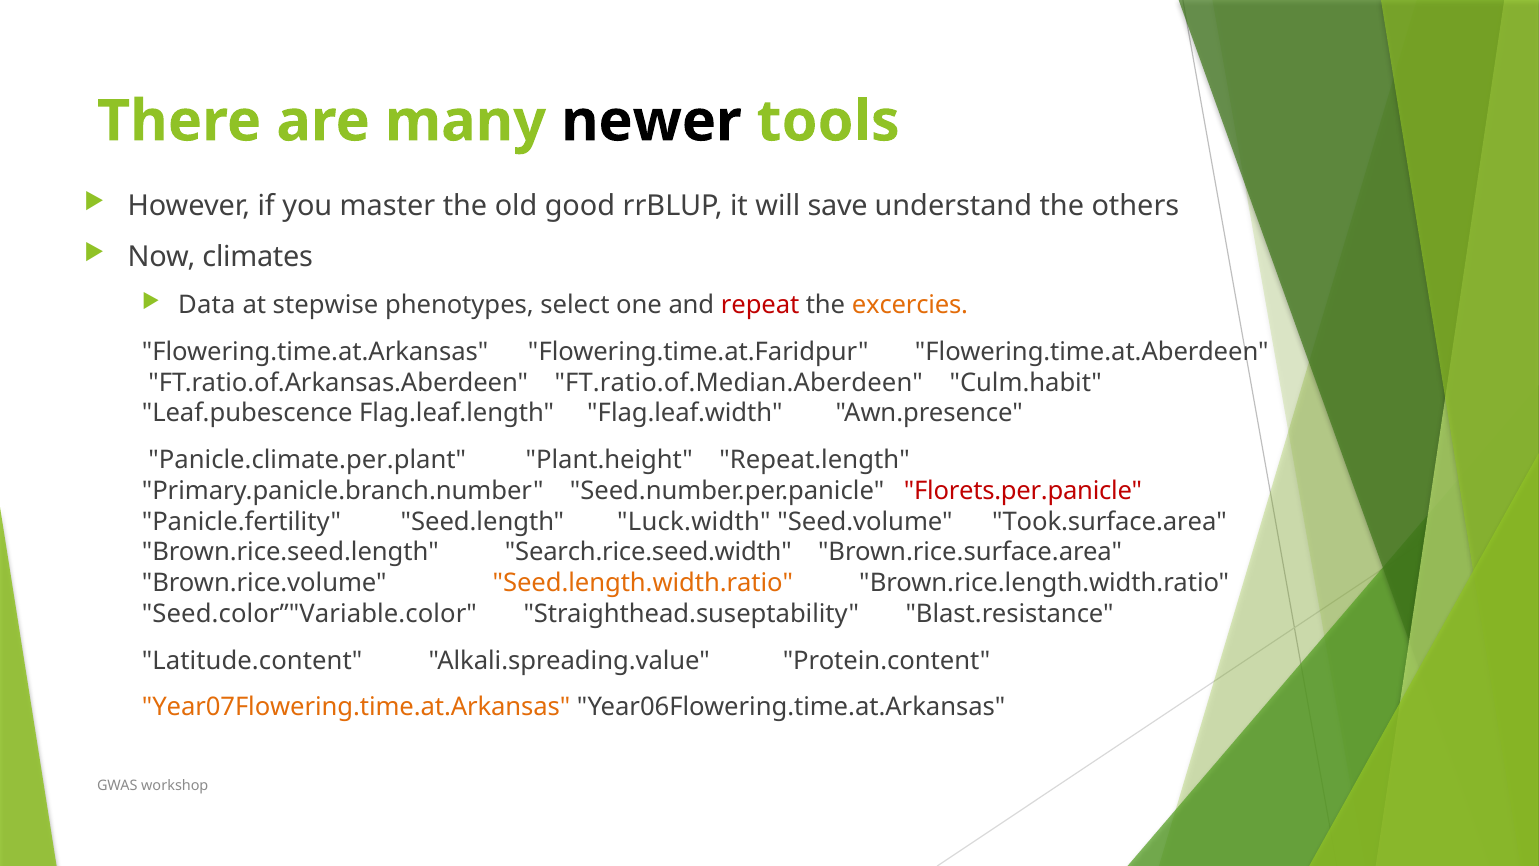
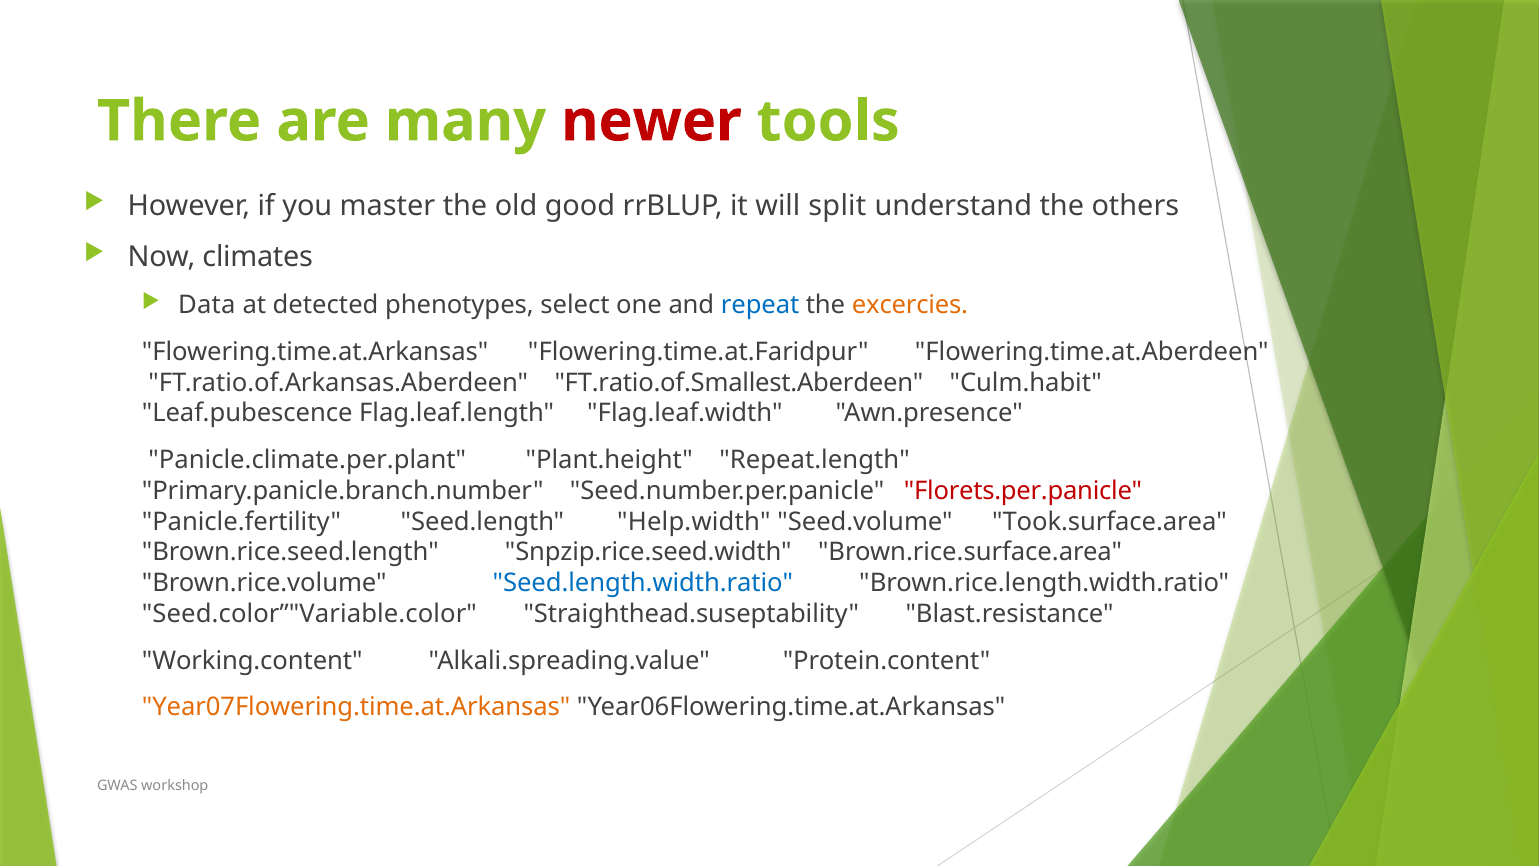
newer colour: black -> red (651, 121)
save: save -> split (837, 206)
stepwise: stepwise -> detected (326, 305)
repeat colour: red -> blue (760, 305)
FT.ratio.of.Median.Aberdeen: FT.ratio.of.Median.Aberdeen -> FT.ratio.of.Smallest.Aberdeen (739, 382)
Luck.width: Luck.width -> Help.width (694, 521)
Search.rice.seed.width: Search.rice.seed.width -> Snpzip.rice.seed.width (648, 552)
Seed.length.width.ratio colour: orange -> blue (643, 583)
Latitude.content: Latitude.content -> Working.content (252, 660)
